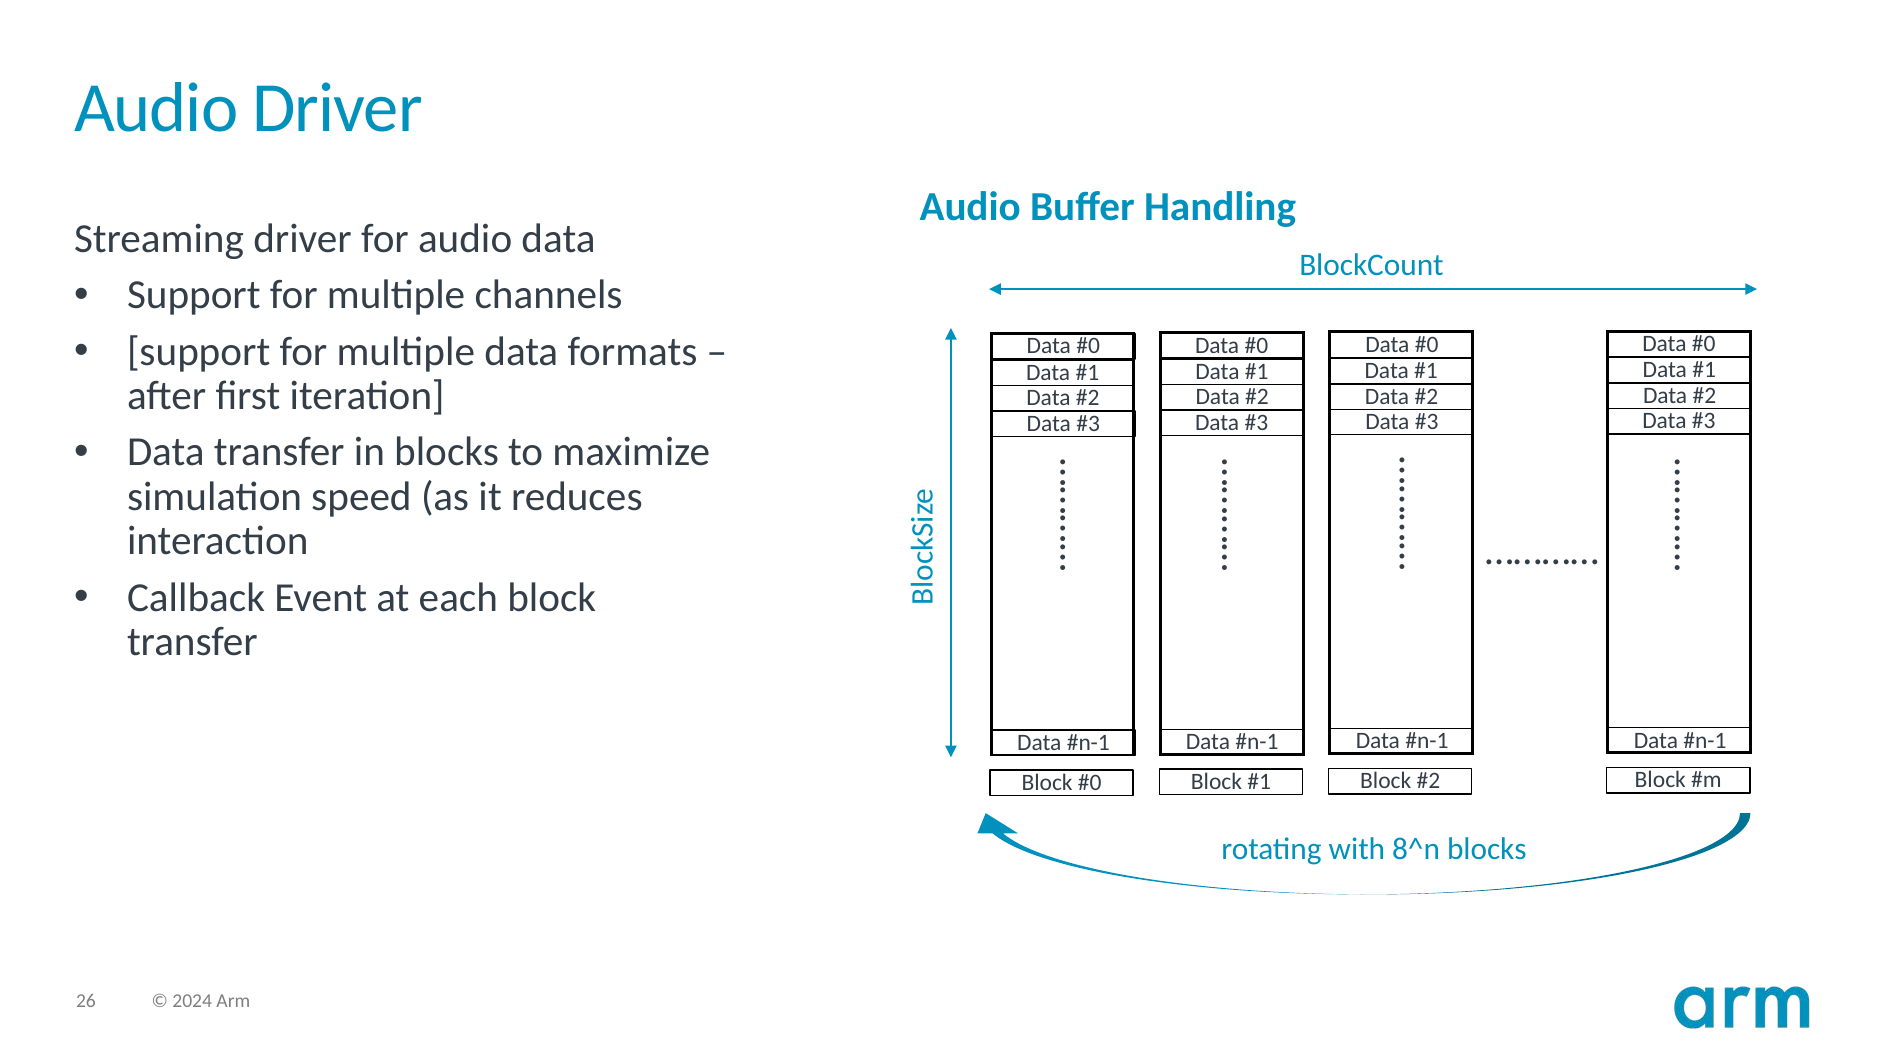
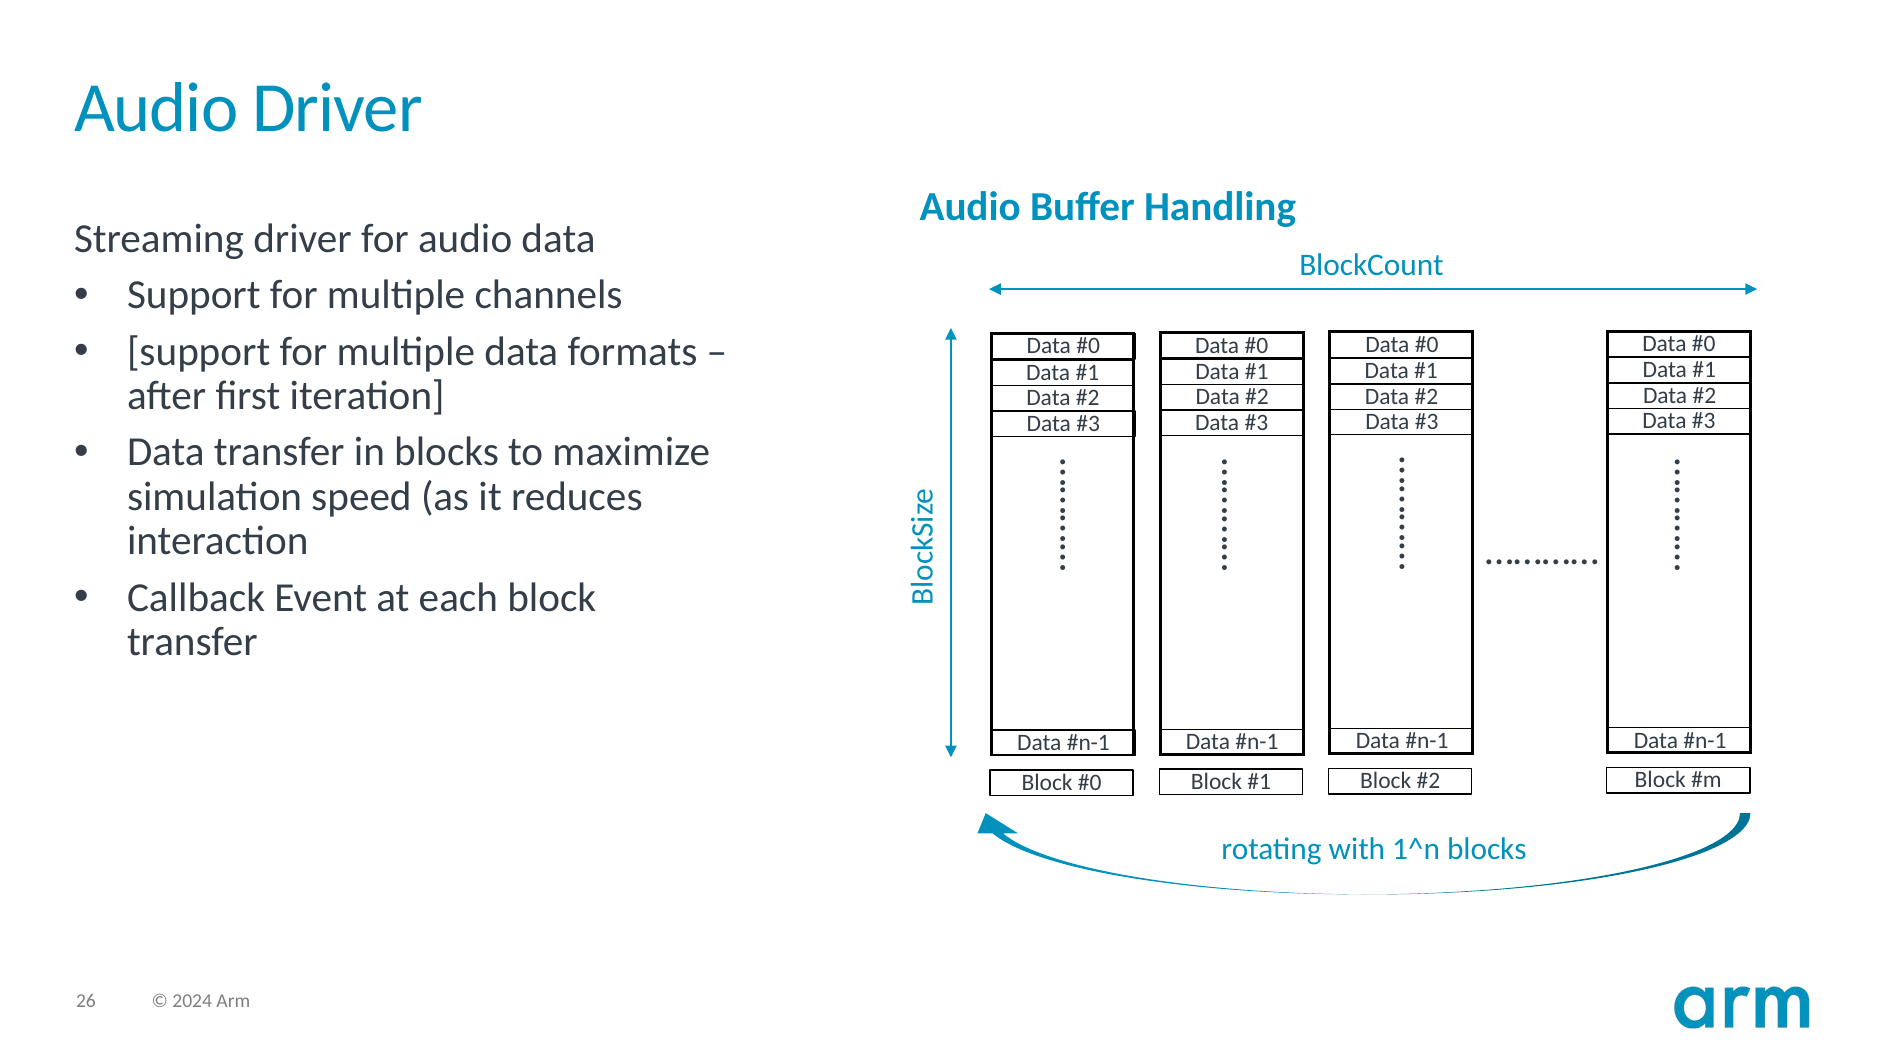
8^n: 8^n -> 1^n (1416, 849)
